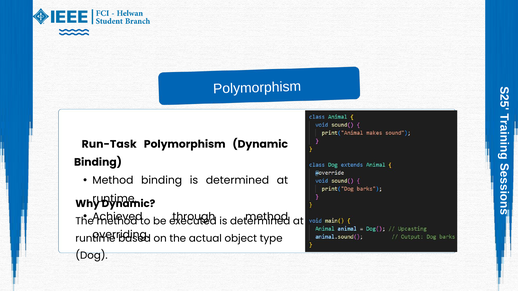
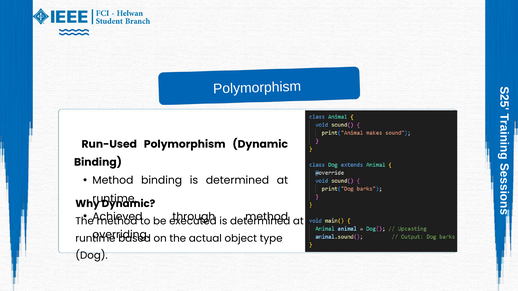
Run-Task: Run-Task -> Run-Used (109, 144)
